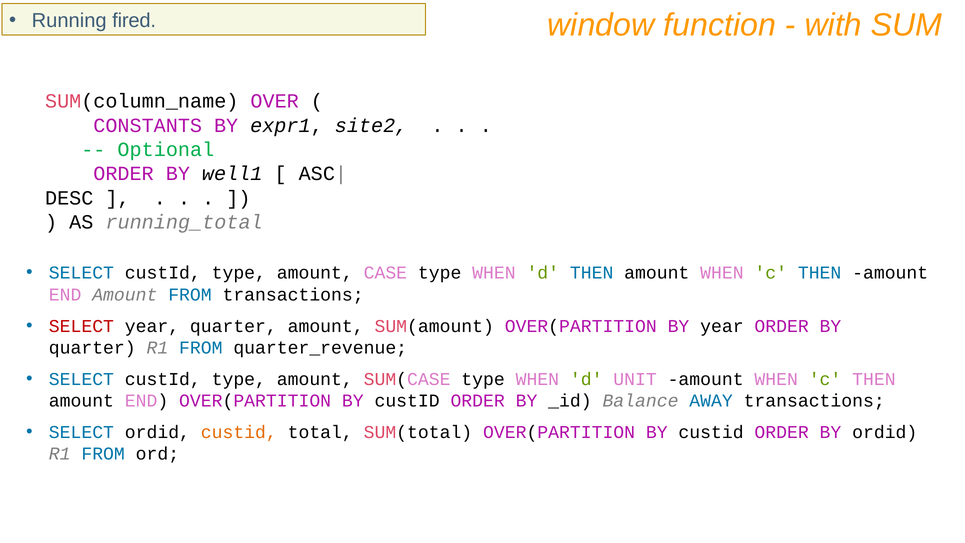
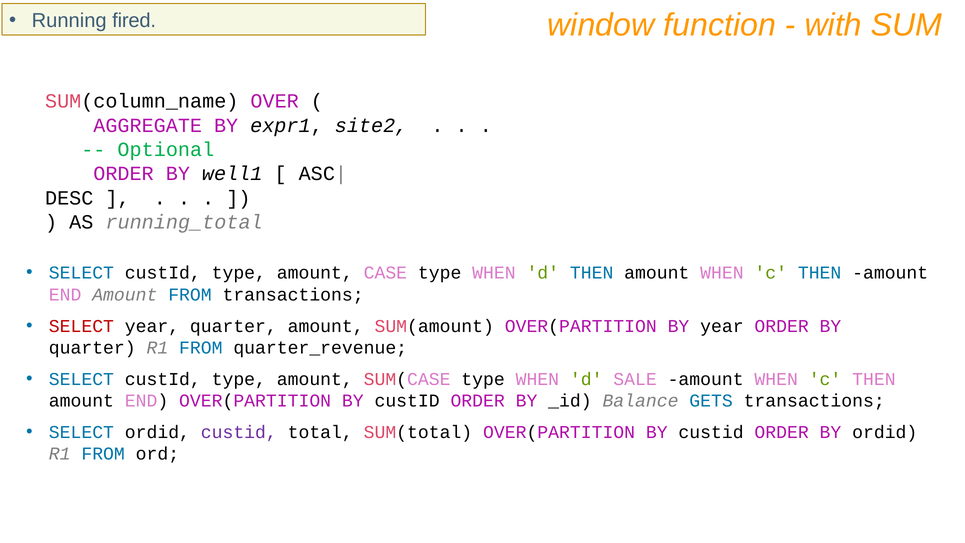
CONSTANTS: CONSTANTS -> AGGREGATE (148, 125)
UNIT: UNIT -> SALE (635, 379)
AWAY: AWAY -> GETS (711, 401)
custid colour: orange -> purple (239, 432)
